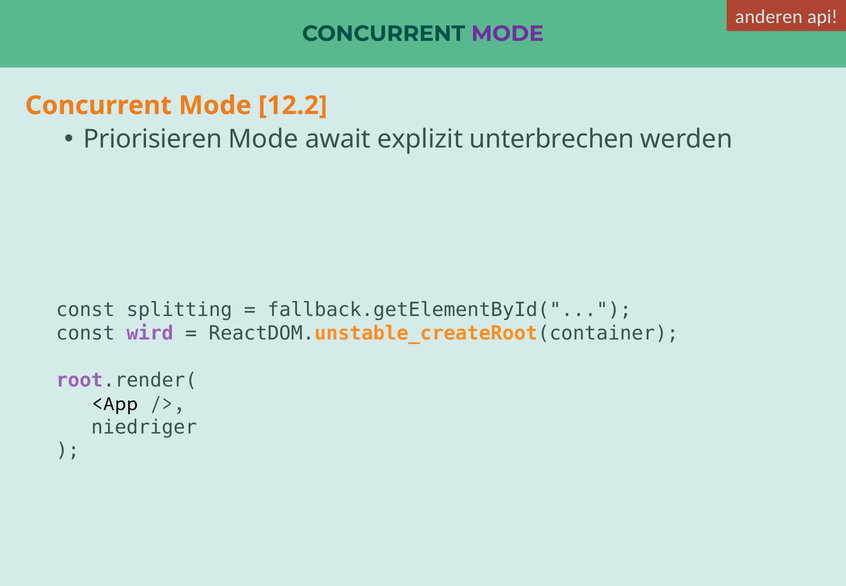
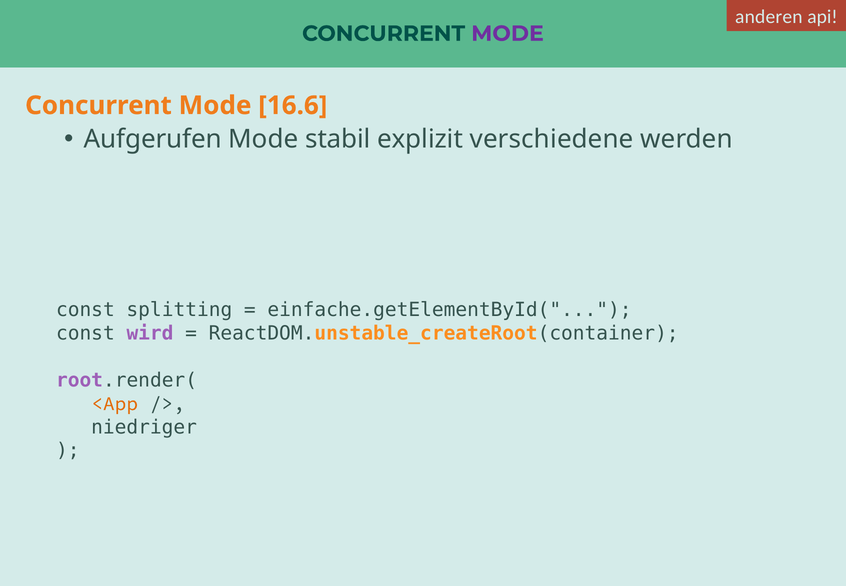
12.2: 12.2 -> 16.6 (293, 105)
Priorisieren: Priorisieren -> Aufgerufen (153, 139)
await: await -> stabil (338, 139)
unterbrechen: unterbrechen -> verschiedene (552, 139)
fallback.getElementById(: fallback.getElementById( -> einfache.getElementById( (450, 310)
<App colour: black -> orange (115, 403)
